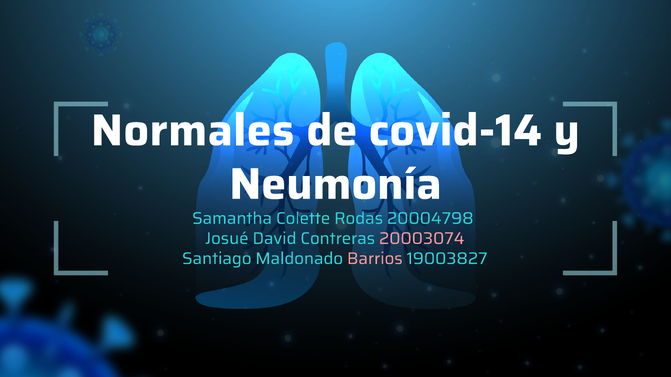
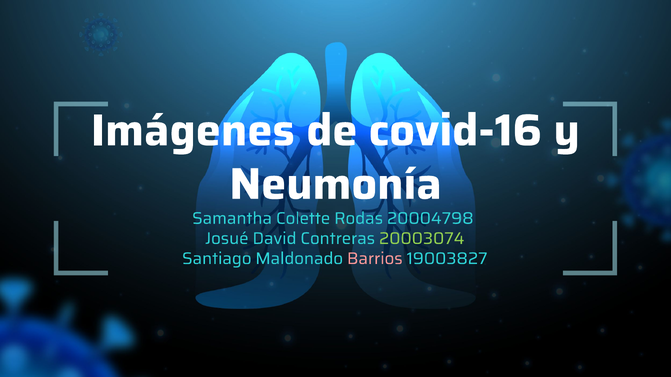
Normales: Normales -> Imágenes (193, 131)
covid-14: covid-14 -> covid-16 (455, 131)
20003074 colour: pink -> light green (422, 239)
